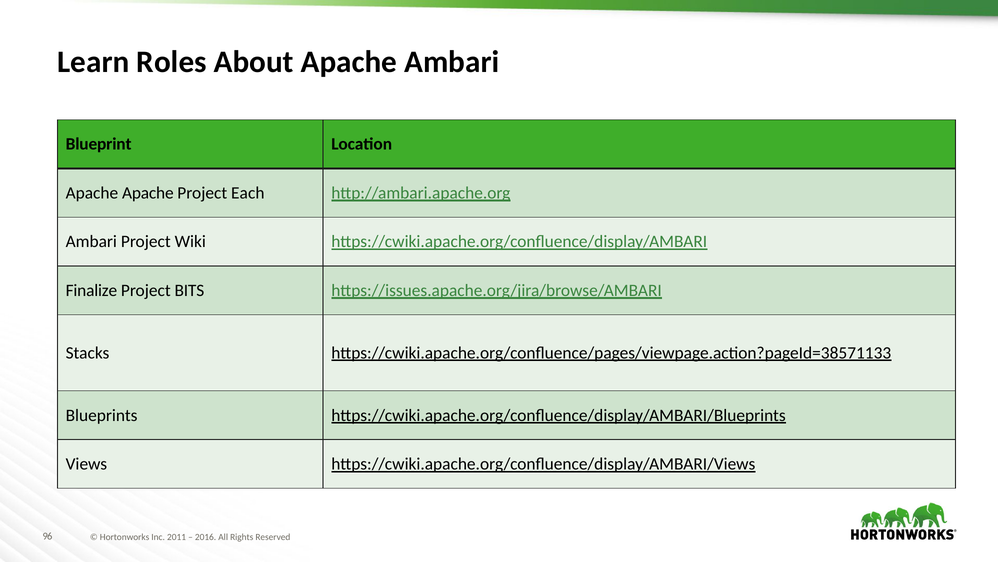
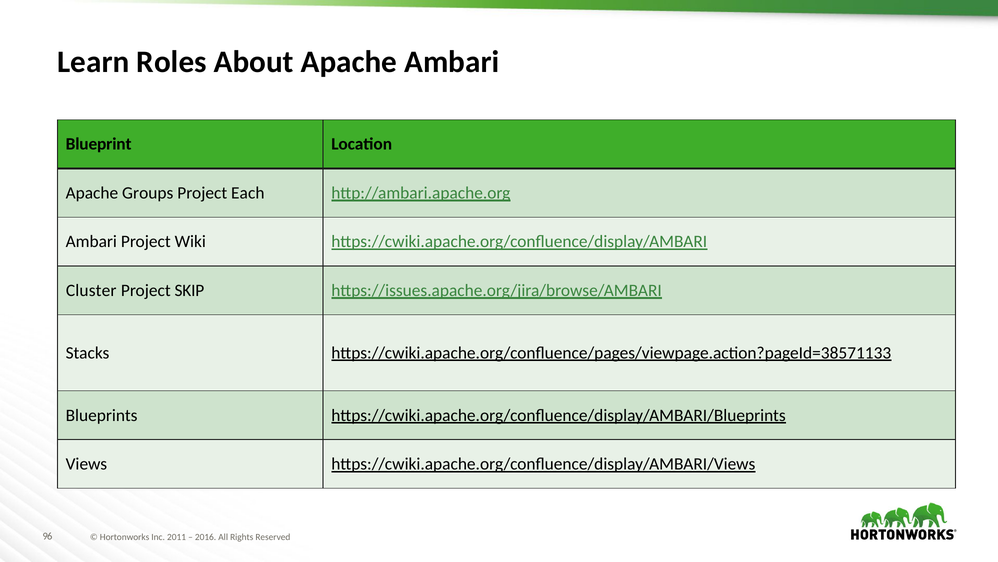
Apache Apache: Apache -> Groups (148, 193)
Finalize: Finalize -> Cluster (91, 290)
BITS: BITS -> SKIP (189, 290)
